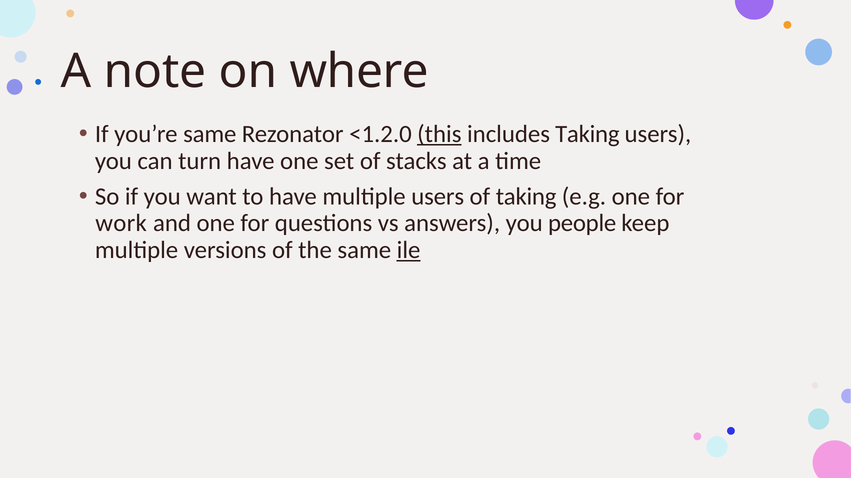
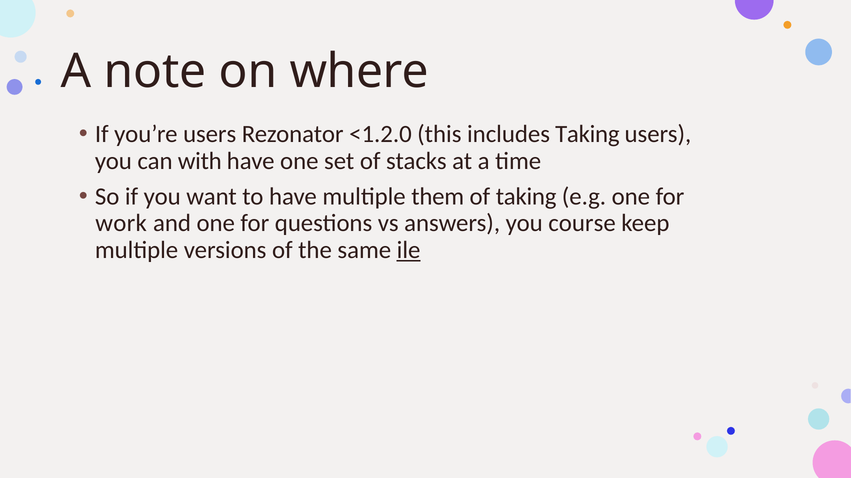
you’re same: same -> users (210, 134)
this underline: present -> none (439, 134)
turn: turn -> with (200, 161)
multiple users: users -> them (438, 197)
people: people -> course (582, 224)
